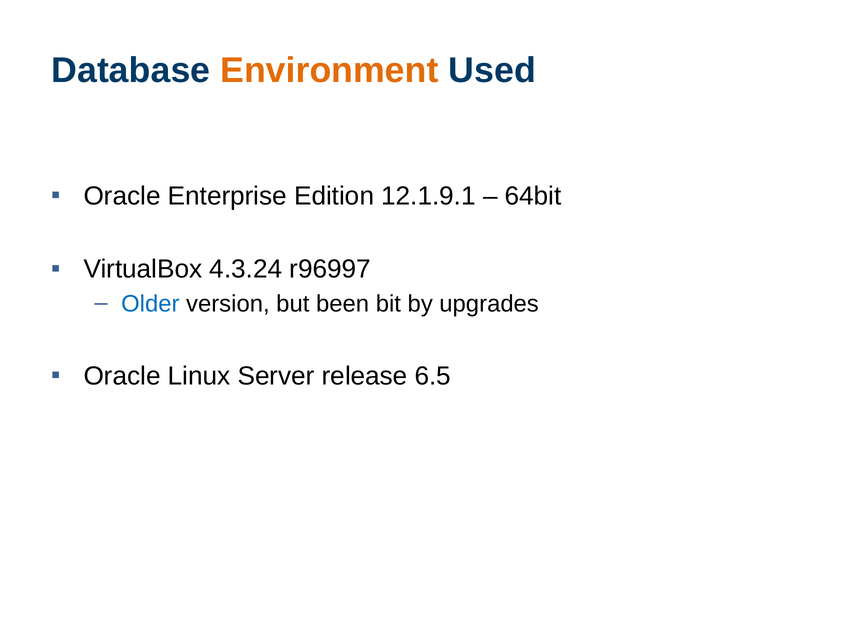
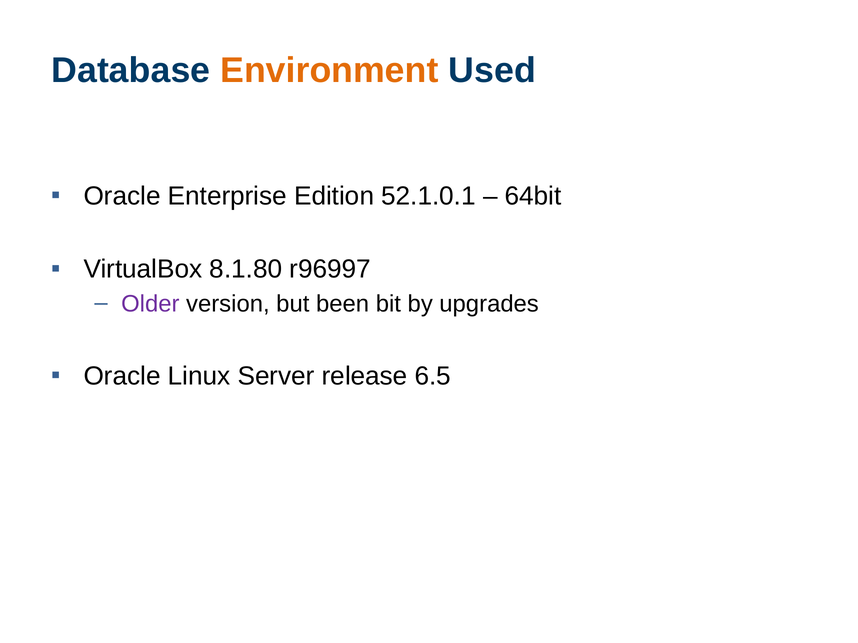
12.1.9.1: 12.1.9.1 -> 52.1.0.1 (429, 196)
4.3.24: 4.3.24 -> 8.1.80 (246, 270)
Older colour: blue -> purple (150, 304)
